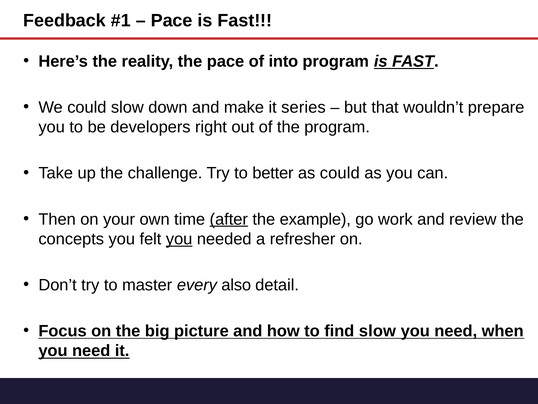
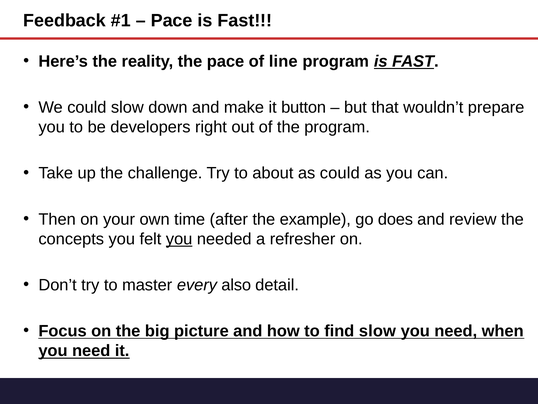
into: into -> line (283, 61)
series: series -> button (304, 107)
better: better -> about (273, 173)
after underline: present -> none (229, 219)
work: work -> does (395, 219)
